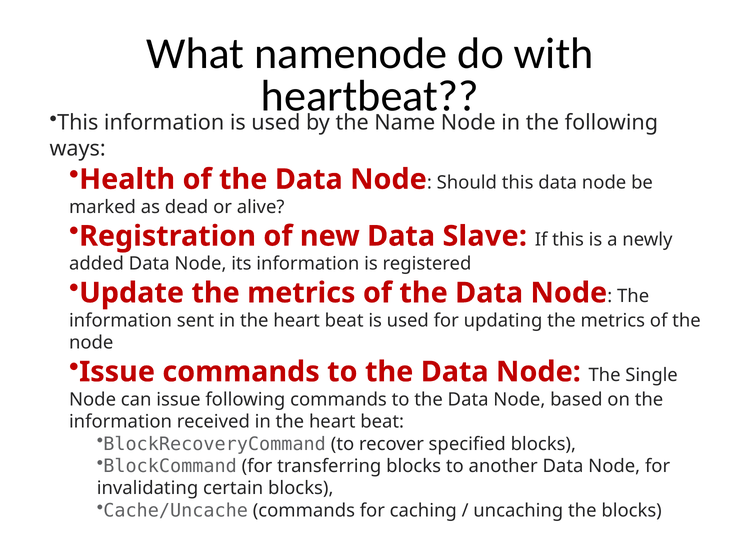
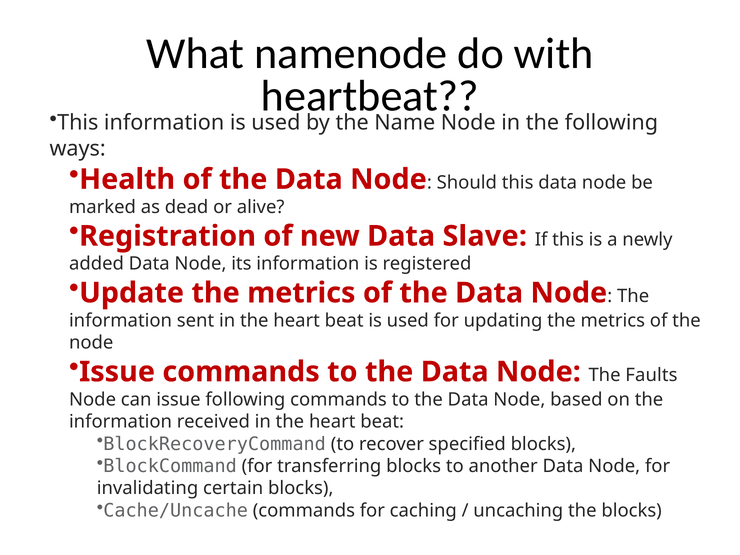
Single: Single -> Faults (651, 375)
